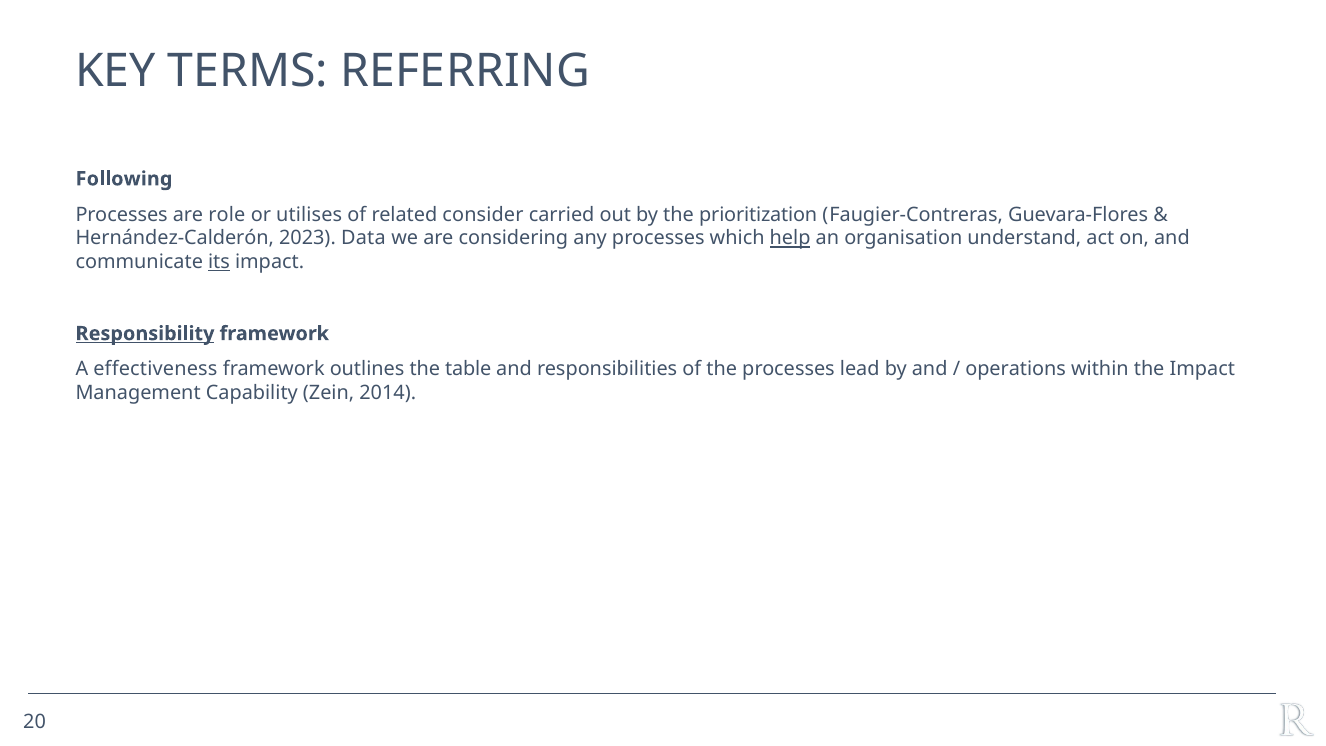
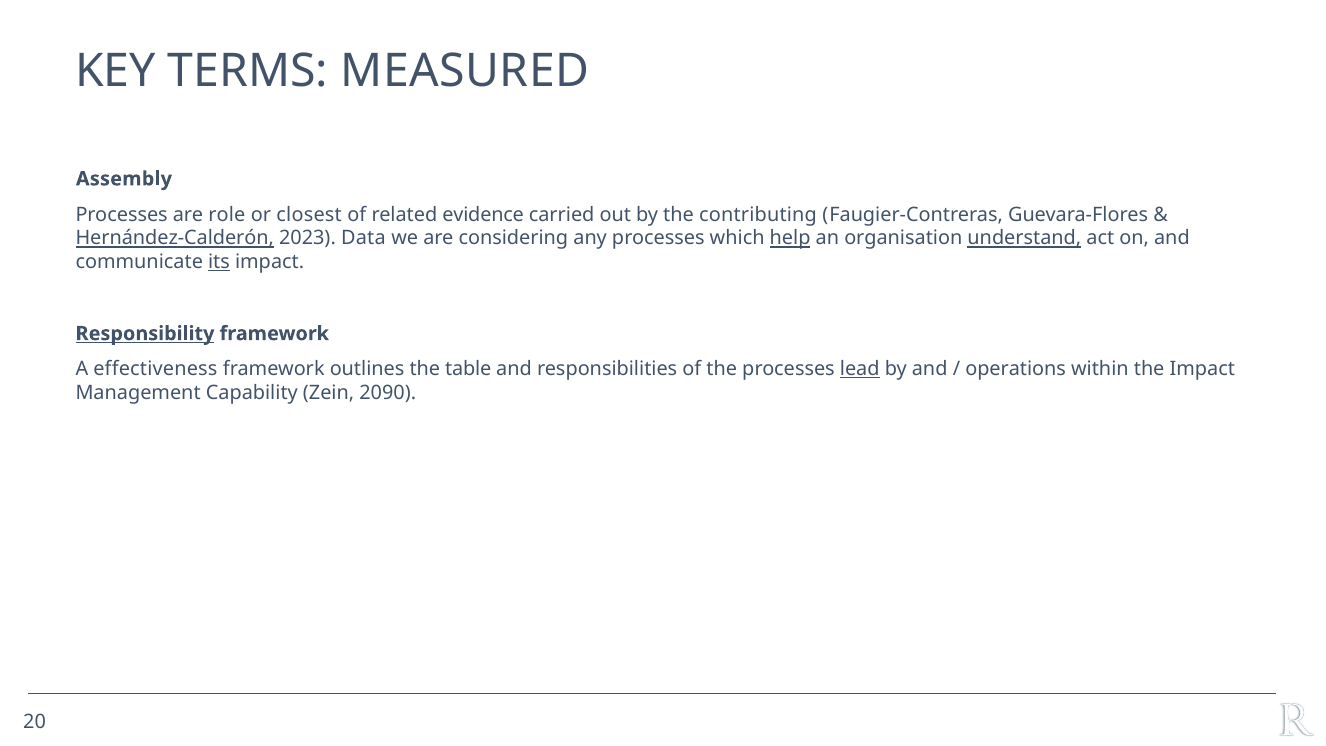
REFERRING: REFERRING -> MEASURED (465, 71)
Following: Following -> Assembly (124, 179)
utilises: utilises -> closest (309, 215)
consider: consider -> evidence (483, 215)
prioritization: prioritization -> contributing (758, 215)
Hernández-Calderón underline: none -> present (175, 238)
understand underline: none -> present (1024, 238)
lead underline: none -> present (860, 369)
2014: 2014 -> 2090 (388, 393)
